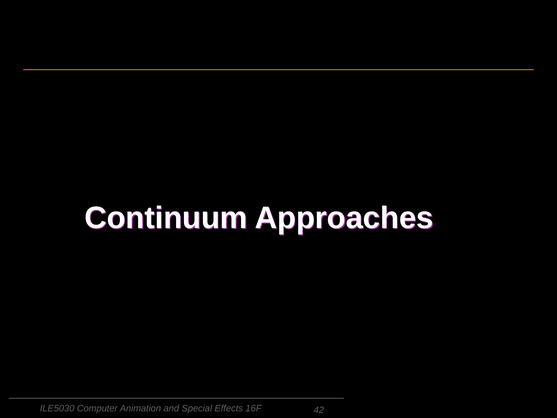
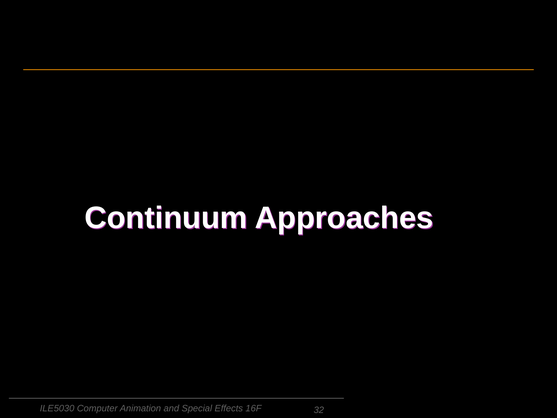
42: 42 -> 32 (319, 410)
